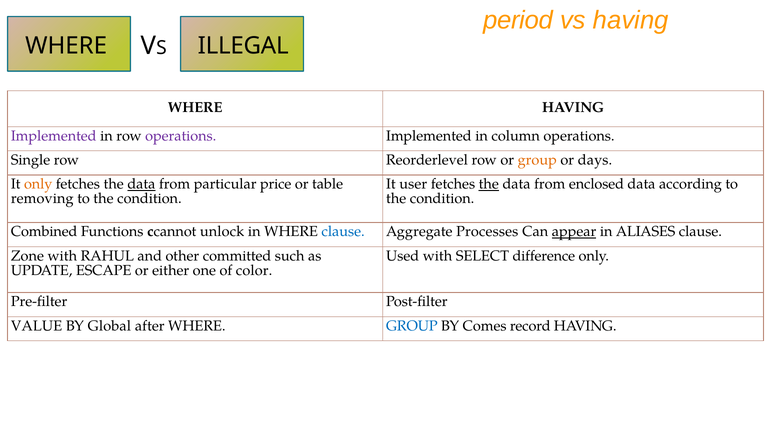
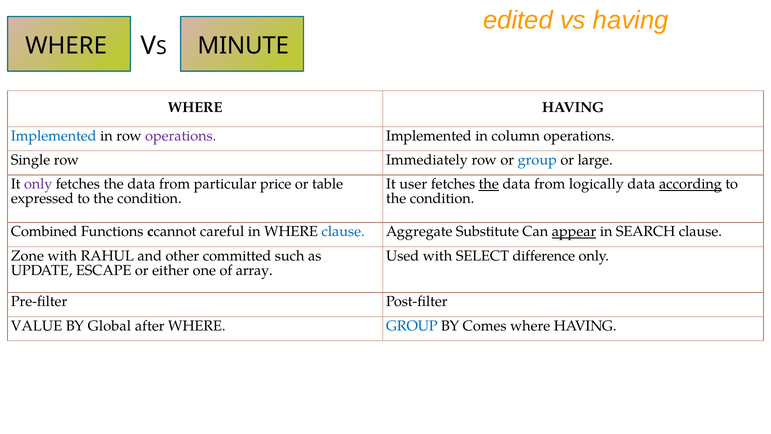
period: period -> edited (518, 20)
ILLEGAL: ILLEGAL -> MINUTE (243, 46)
Implemented colour: purple -> blue (54, 136)
Reorderlevel: Reorderlevel -> Immediately (427, 160)
group colour: orange -> blue (537, 160)
days: days -> large (595, 160)
only colour: orange -> purple (38, 184)
data underline: present -> none (141, 184)
enclosed: enclosed -> logically (596, 184)
according underline: none -> present (690, 184)
removing: removing -> expressed (42, 199)
unlock: unlock -> careful (222, 231)
Processes: Processes -> Substitute (487, 231)
ALIASES: ALIASES -> SEARCH (646, 231)
color: color -> array (254, 270)
Comes record: record -> where (530, 326)
